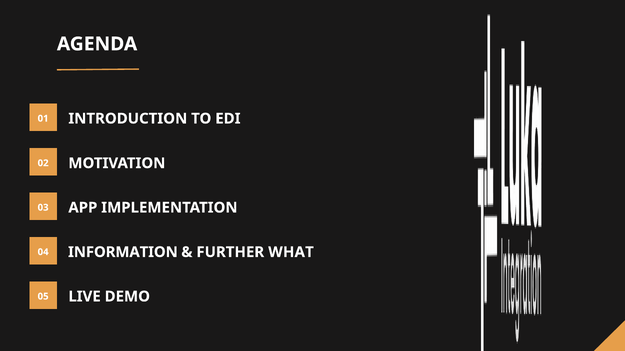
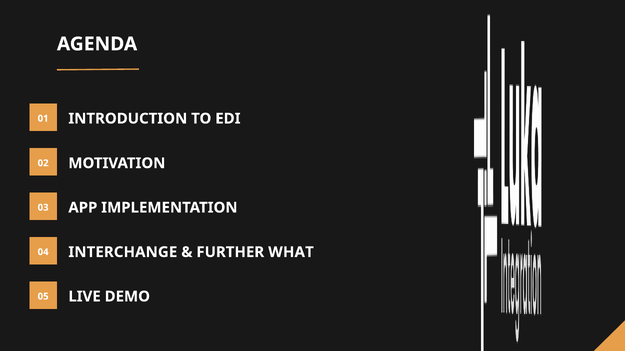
INFORMATION: INFORMATION -> INTERCHANGE (123, 252)
